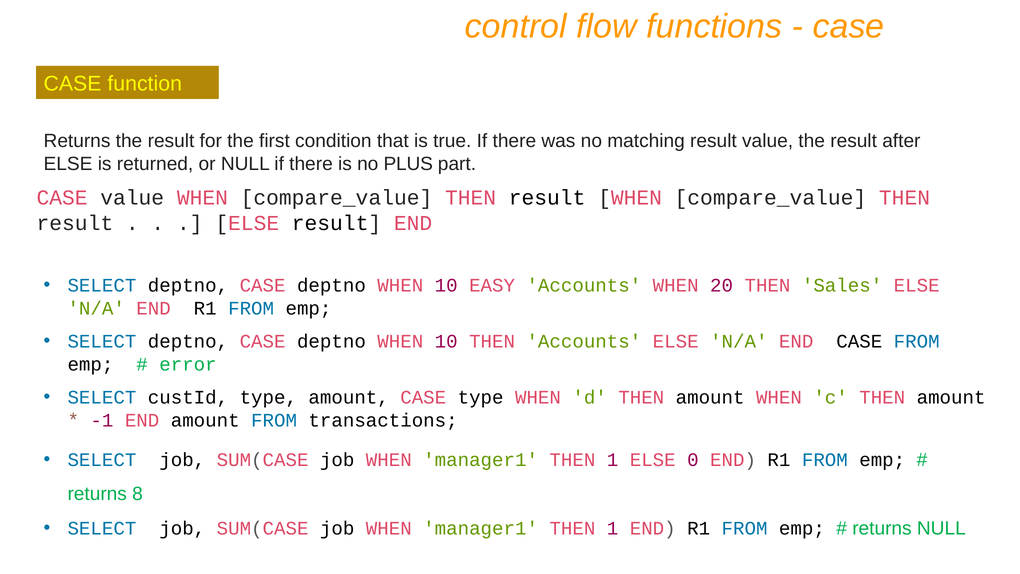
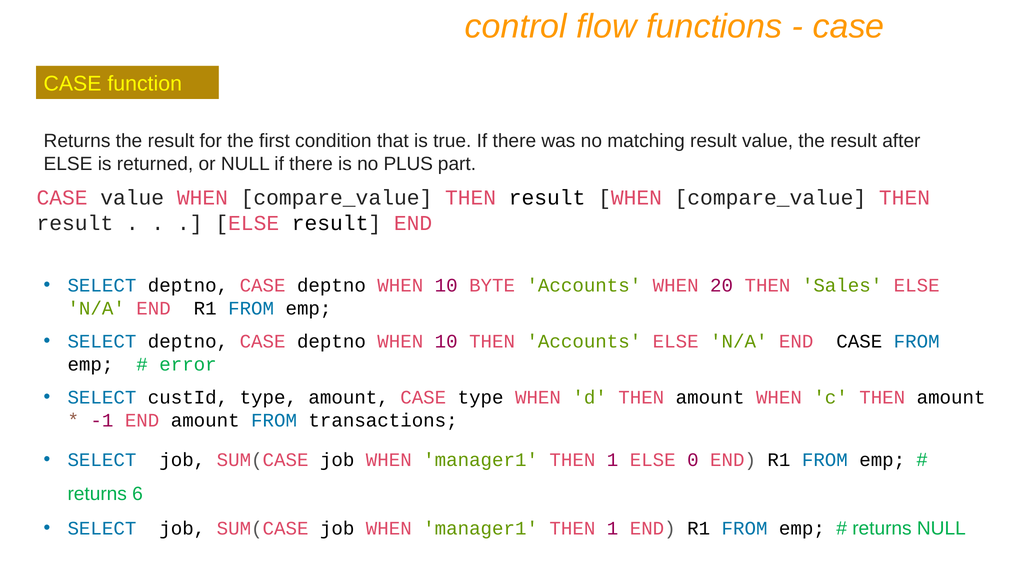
EASY: EASY -> BYTE (492, 285)
8: 8 -> 6 (138, 494)
